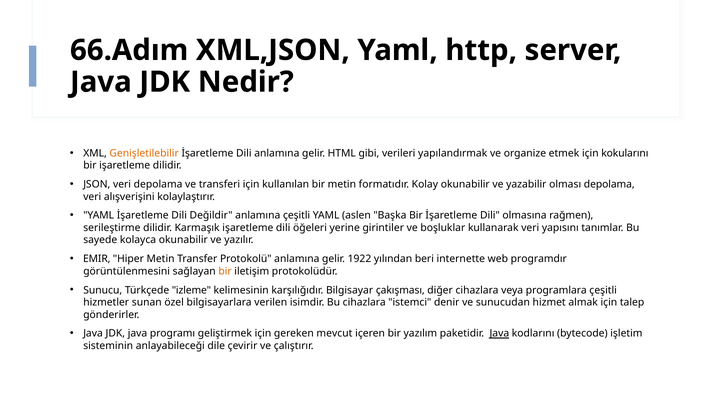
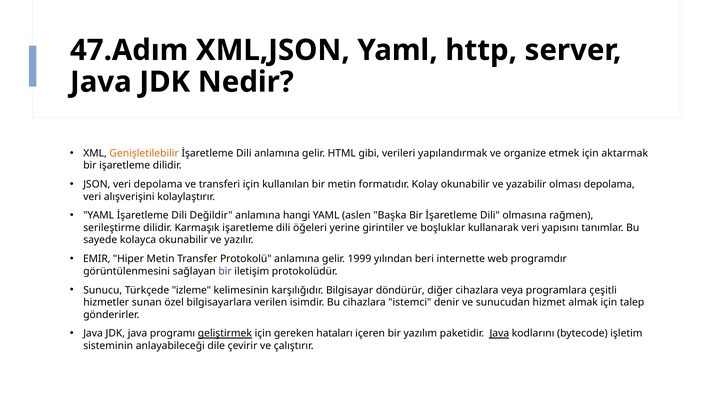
66.Adım: 66.Adım -> 47.Adım (129, 50)
kokularını: kokularını -> aktarmak (625, 153)
anlamına çeşitli: çeşitli -> hangi (297, 215)
1922: 1922 -> 1999 (359, 259)
bir colour: orange -> purple (225, 271)
çakışması: çakışması -> döndürür (400, 290)
geliştirmek underline: none -> present (225, 333)
mevcut: mevcut -> hataları (335, 333)
